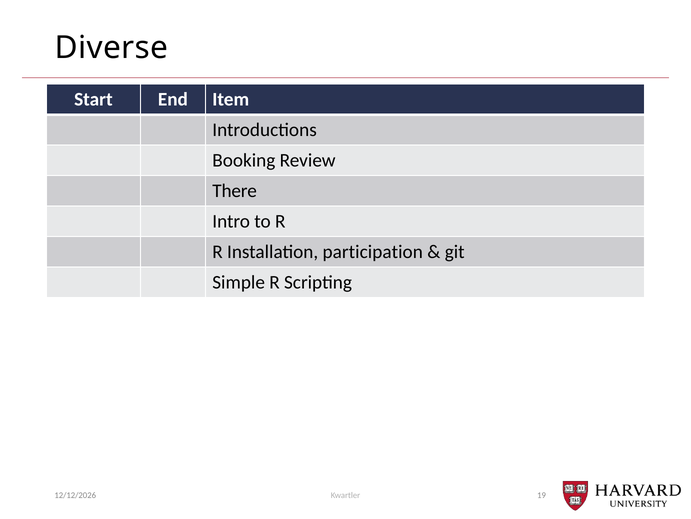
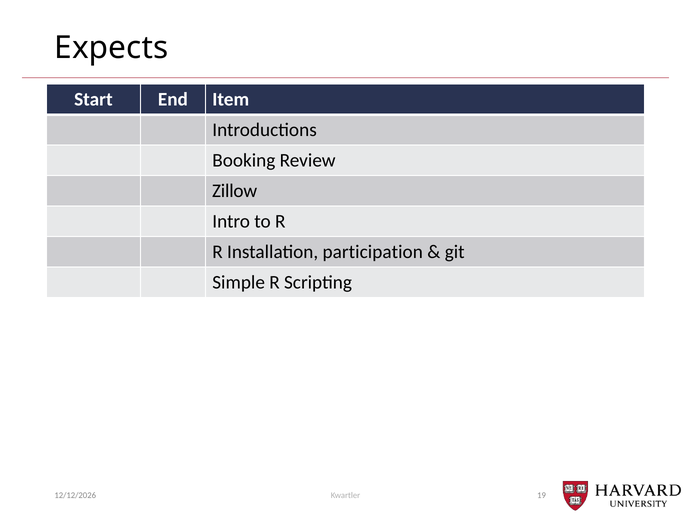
Diverse: Diverse -> Expects (111, 48)
There: There -> Zillow (235, 191)
